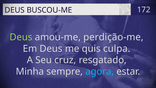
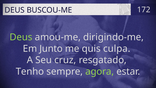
perdição-me: perdição-me -> dirigindo-me (113, 37)
Em Deus: Deus -> Junto (51, 48)
Minha: Minha -> Tenho (30, 71)
agora colour: light blue -> light green (100, 71)
